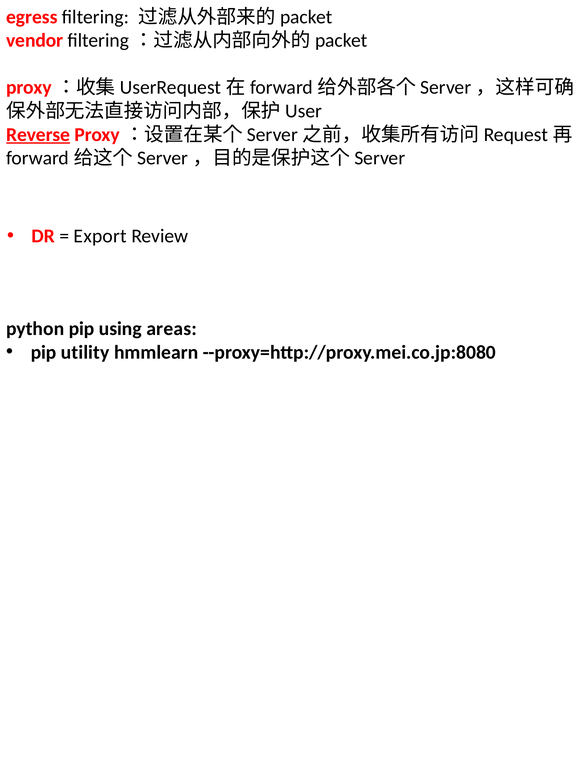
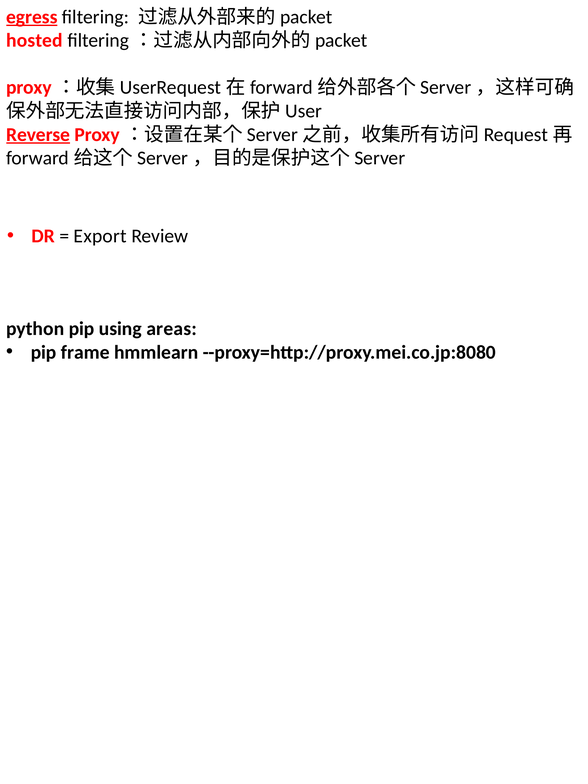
egress underline: none -> present (32, 17)
vendor: vendor -> hosted (34, 40)
utility: utility -> frame (85, 352)
